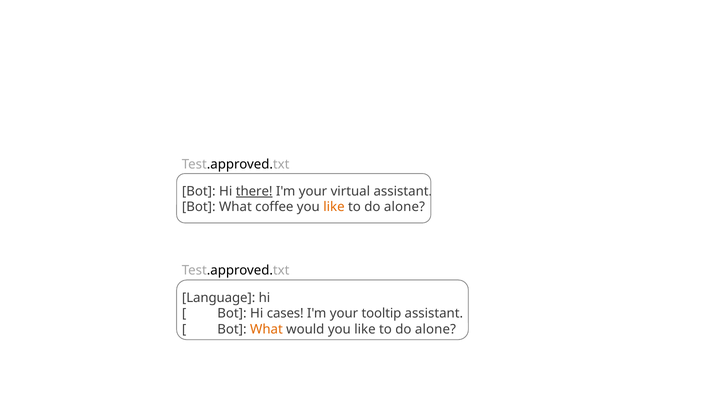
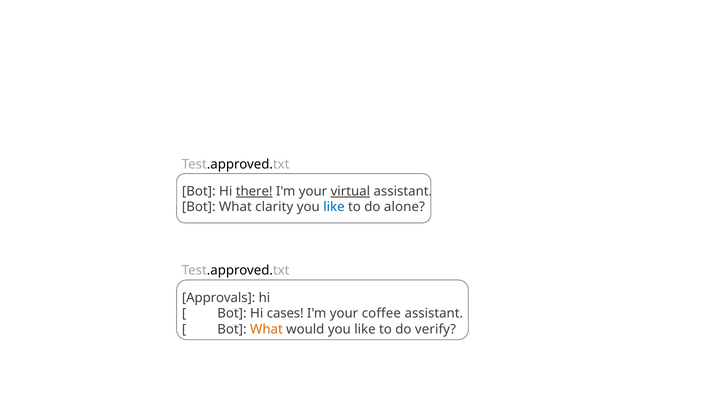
virtual underline: none -> present (350, 192)
coffee: coffee -> clarity (274, 207)
like colour: orange -> blue (334, 207)
Language: Language -> Approvals (219, 298)
tooltip: tooltip -> coffee (381, 314)
alone: alone -> verify (435, 330)
